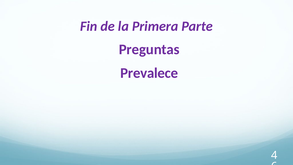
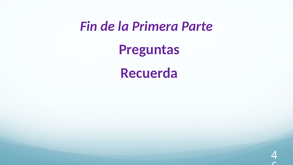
Prevalece: Prevalece -> Recuerda (149, 73)
